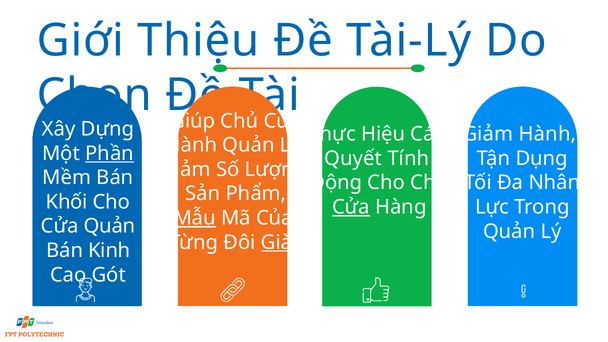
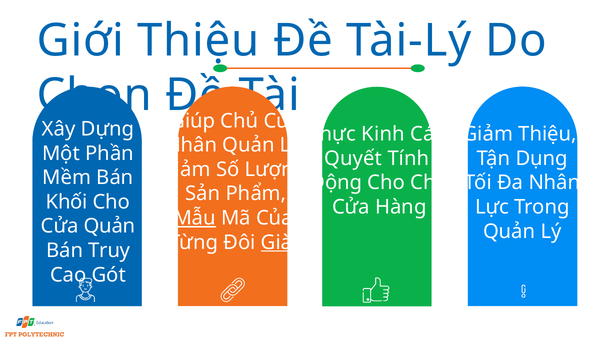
Hiệu: Hiệu -> Kinh (383, 134)
Giảm Hành: Hành -> Thiệu (548, 134)
Hành: Hành -> Nhân (191, 145)
Phần underline: present -> none (110, 153)
Cửa underline: present -> none (351, 207)
Kinh: Kinh -> Truy (109, 251)
